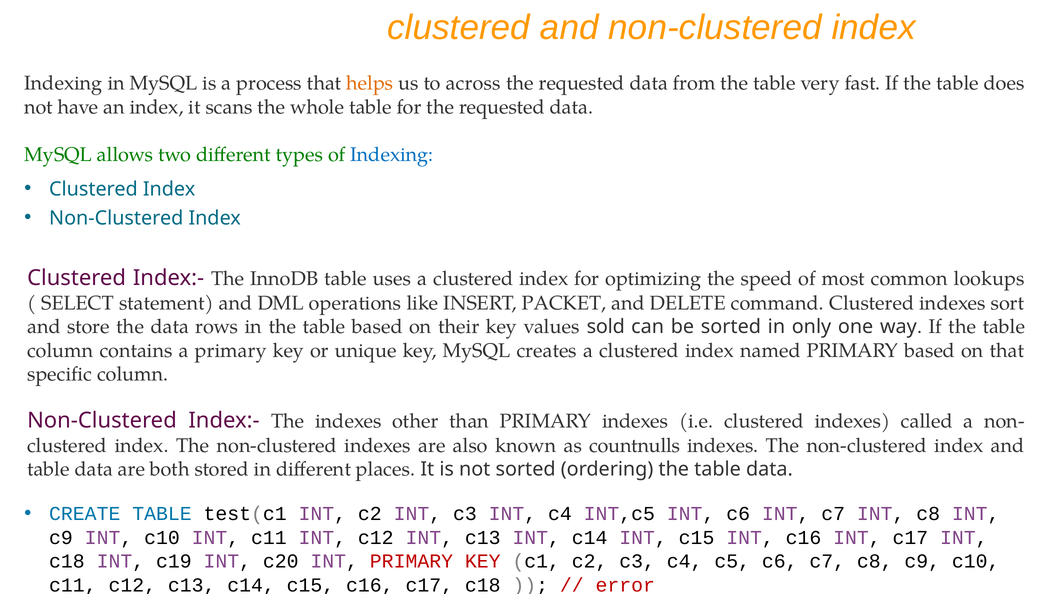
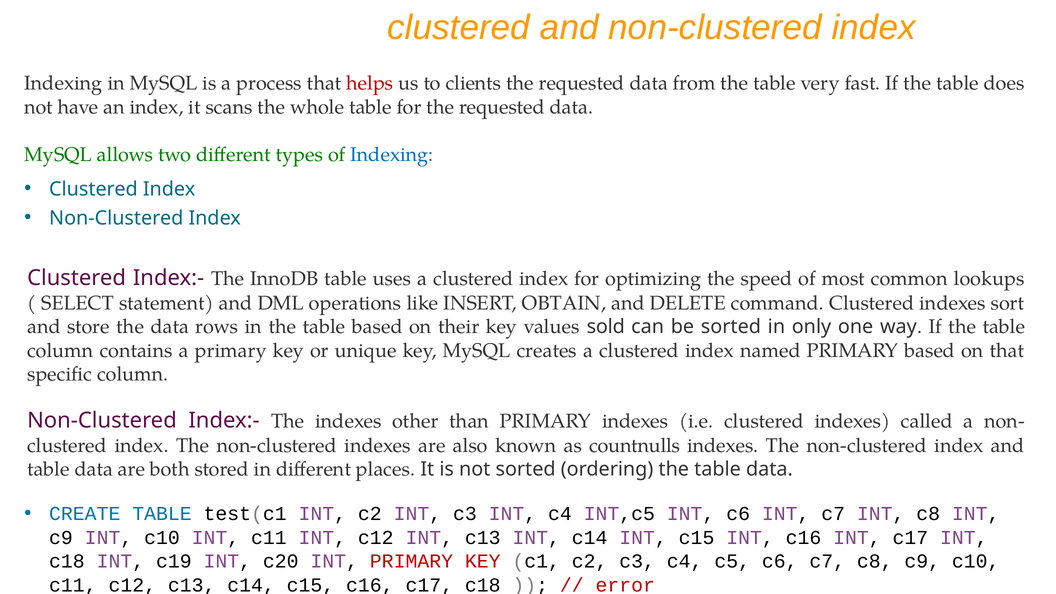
helps colour: orange -> red (370, 83)
across: across -> clients (473, 83)
PACKET: PACKET -> OBTAIN (564, 303)
